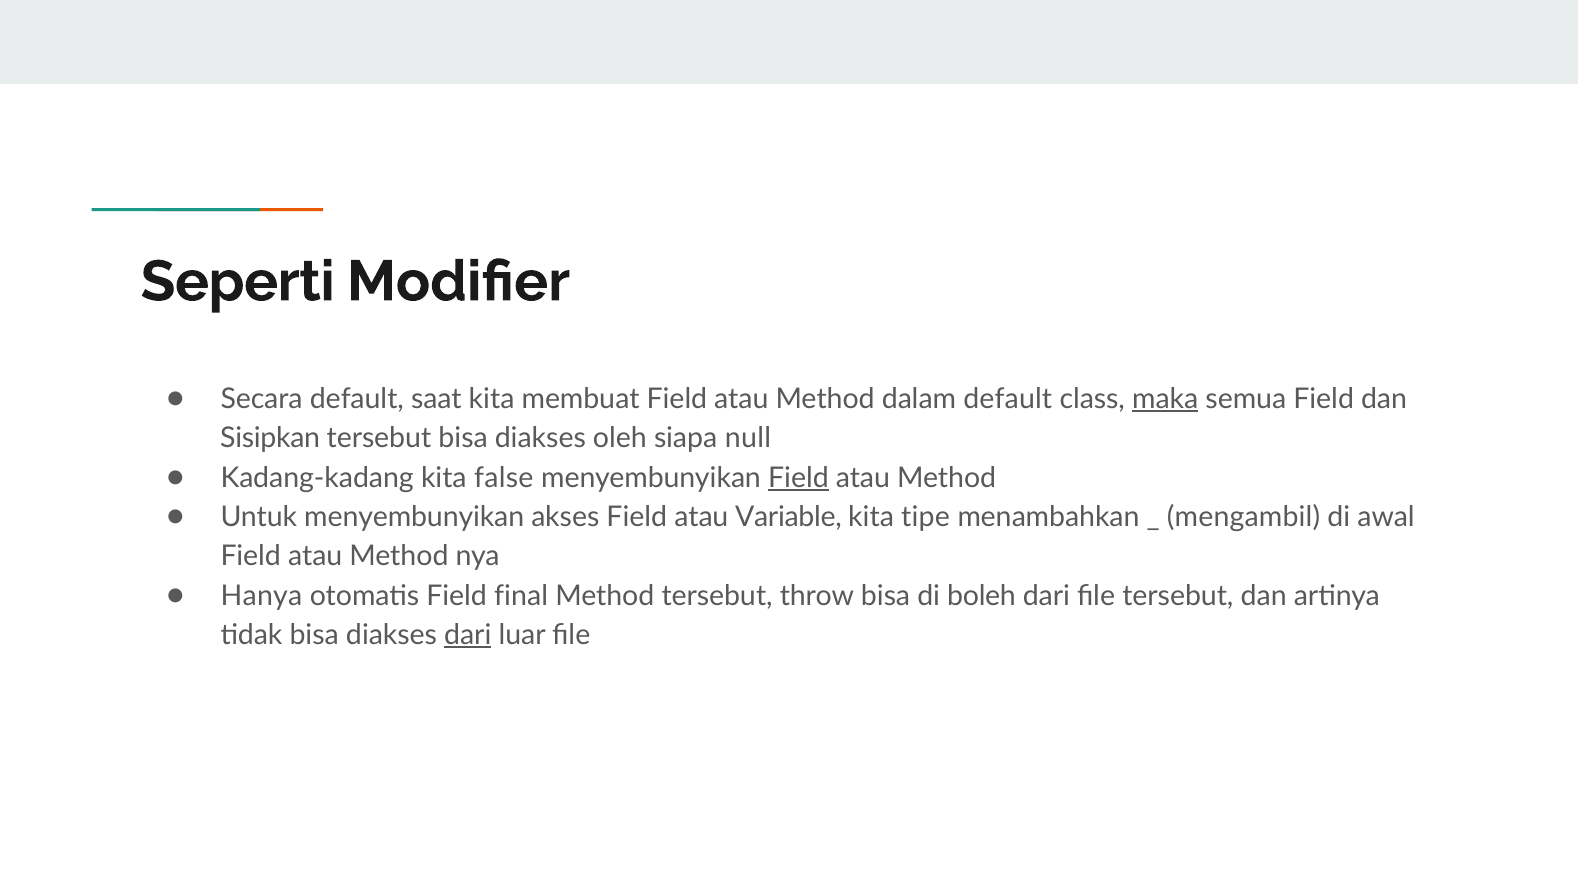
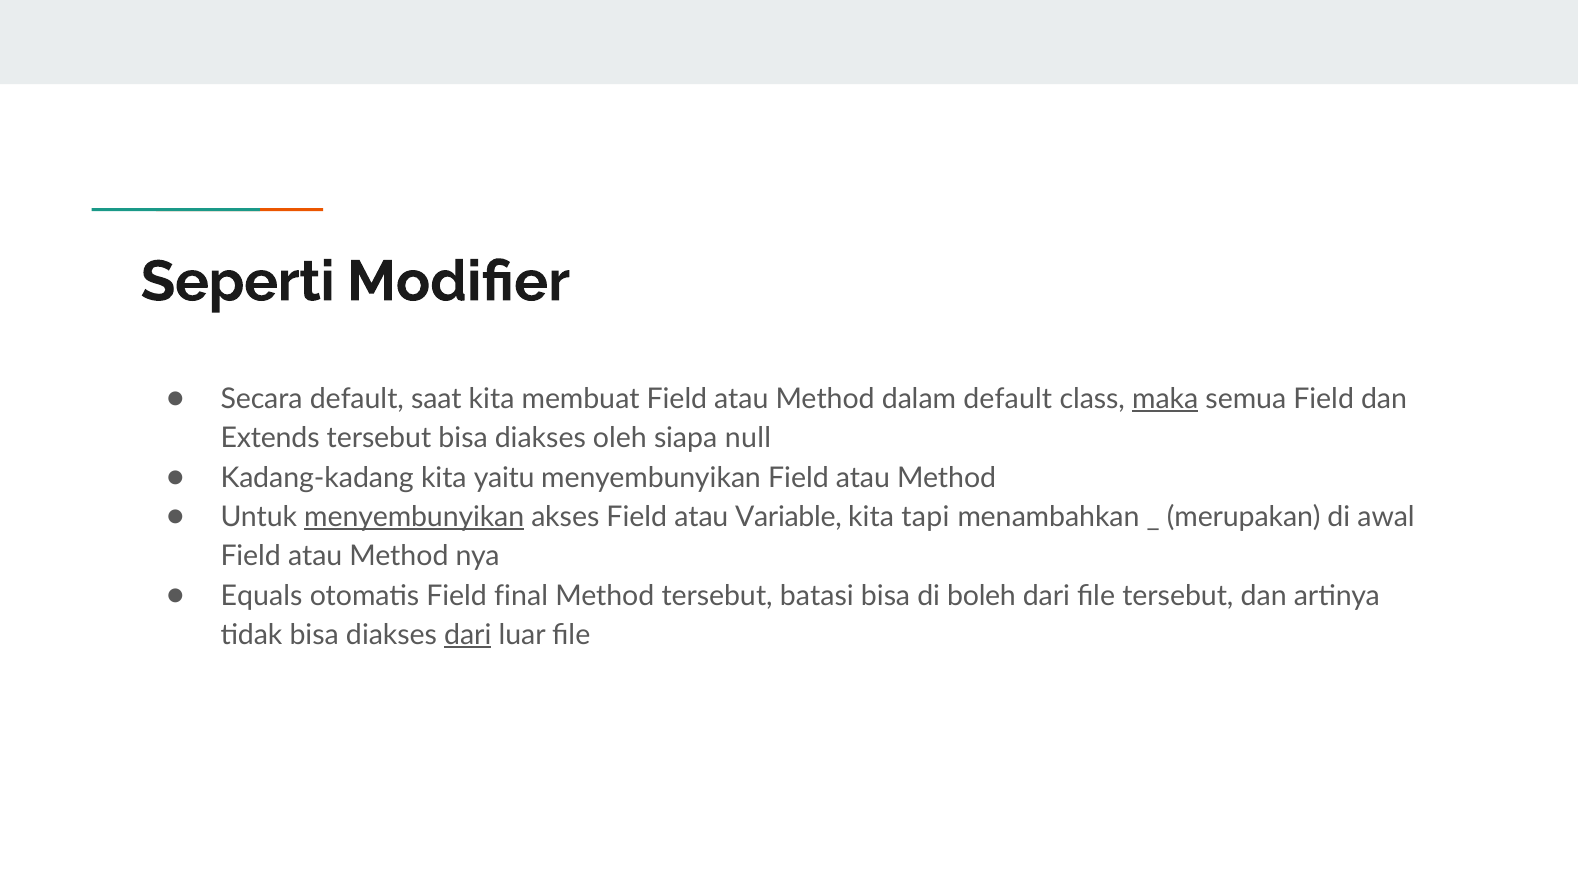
Sisipkan: Sisipkan -> Extends (270, 438)
false: false -> yaitu (504, 477)
Field underline: present -> none (798, 477)
menyembunyikan underline: none -> present (414, 517)
tipe: tipe -> tapi (925, 517)
mengambil: mengambil -> merupakan (1244, 517)
Hanya: Hanya -> Equals (262, 595)
throw: throw -> batasi (817, 595)
